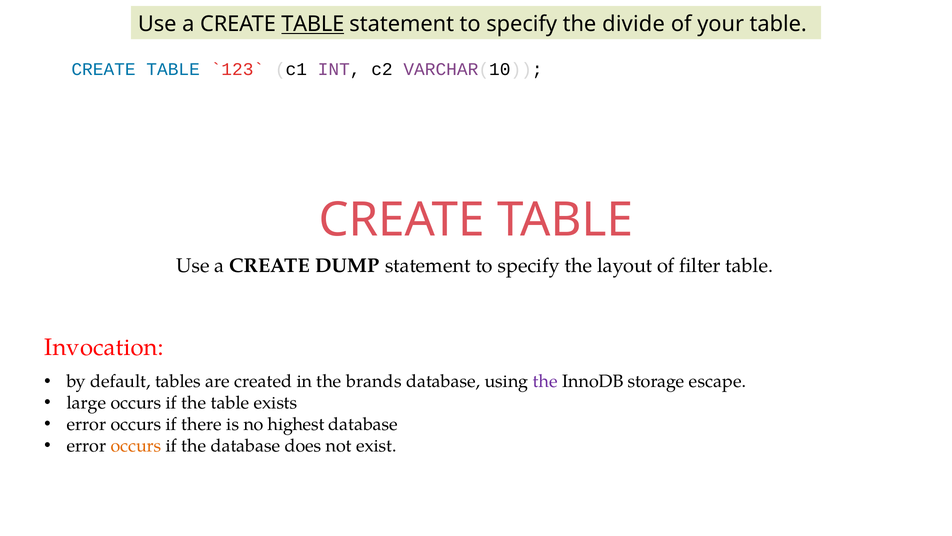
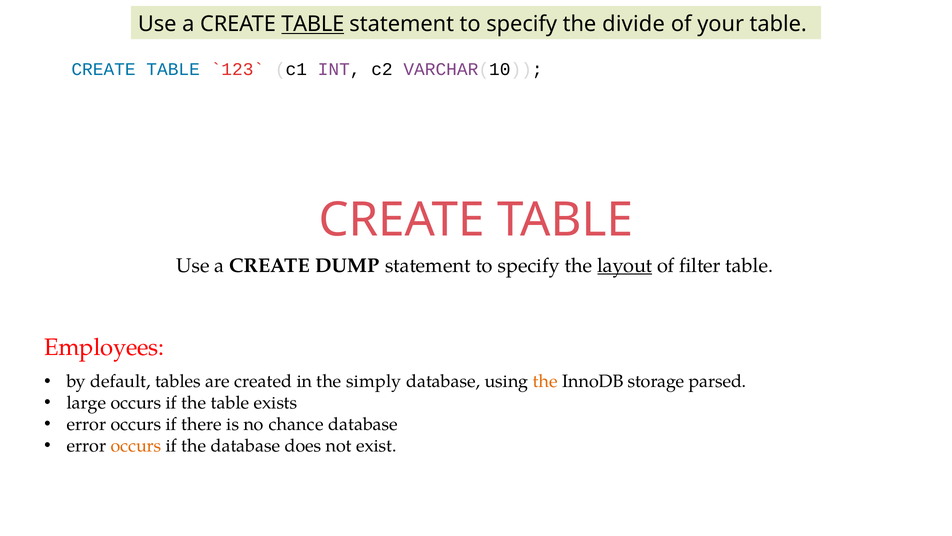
layout underline: none -> present (625, 265)
Invocation: Invocation -> Employees (104, 347)
brands: brands -> simply (374, 381)
the colour: purple -> orange (545, 381)
escape: escape -> parsed (718, 381)
highest: highest -> chance (296, 424)
